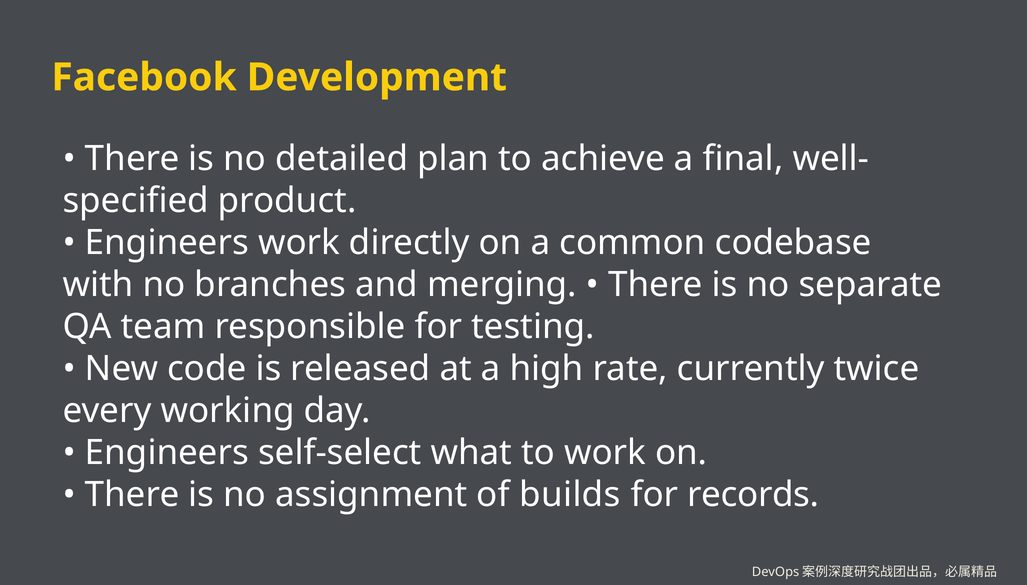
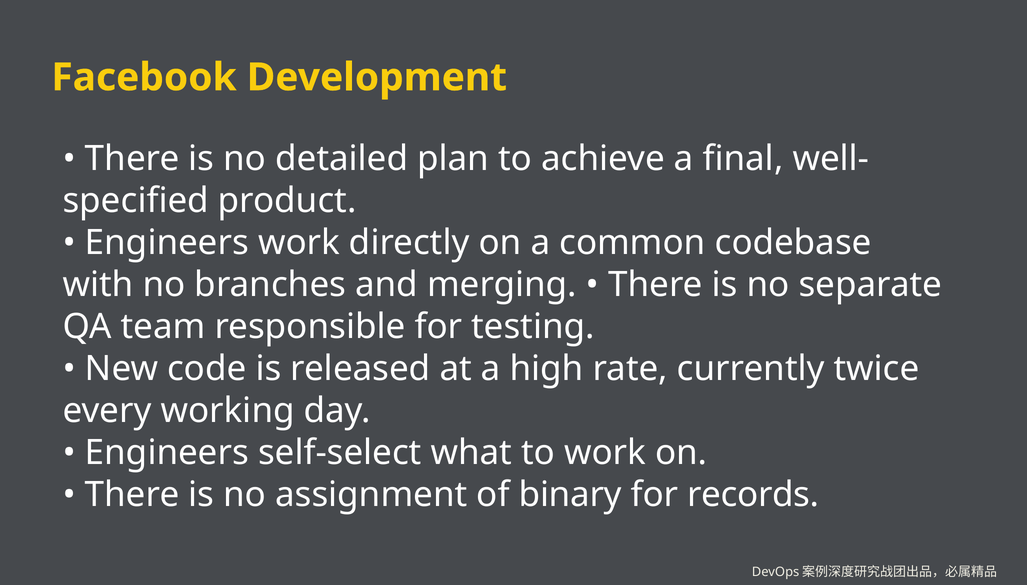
builds: builds -> binary (570, 495)
